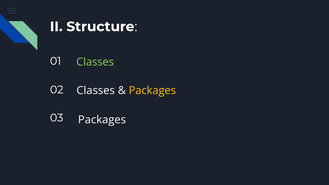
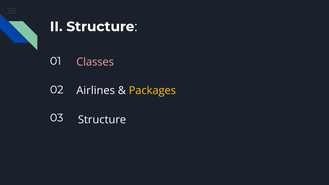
Classes colour: light green -> pink (95, 62)
02 Classes: Classes -> Airlines (96, 91)
03 Packages: Packages -> Structure (102, 120)
